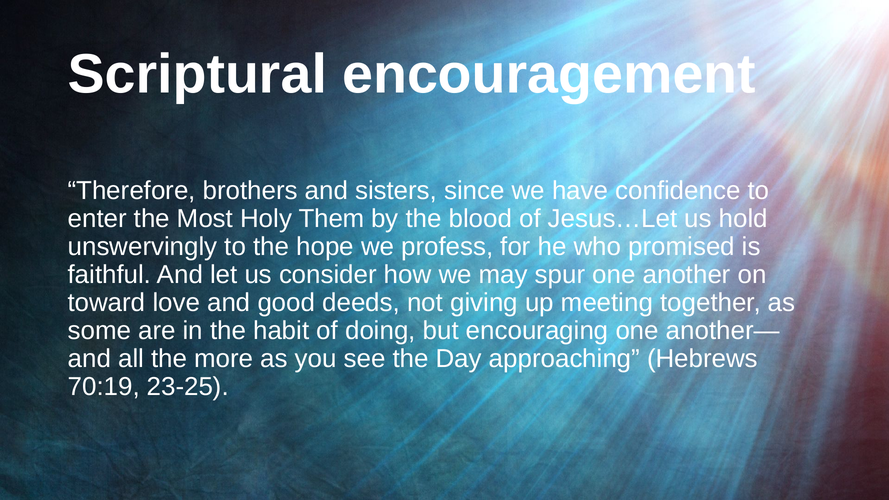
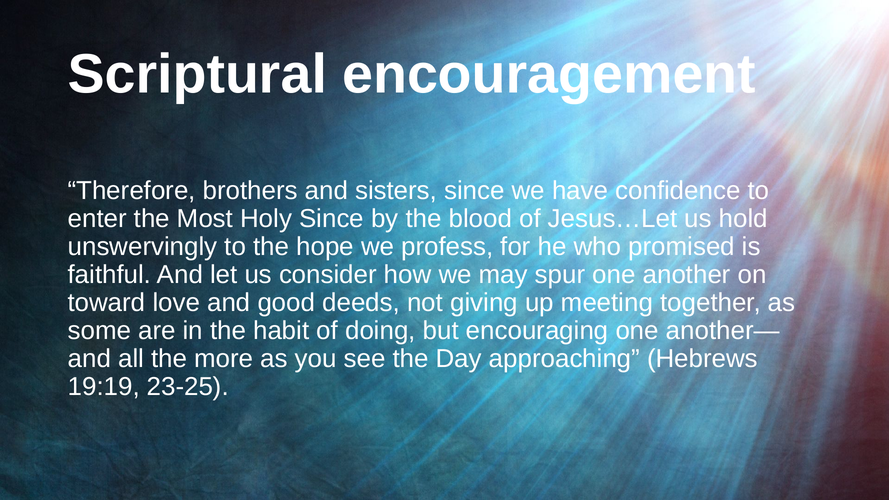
Holy Them: Them -> Since (331, 219)
70:19: 70:19 -> 19:19 (104, 387)
